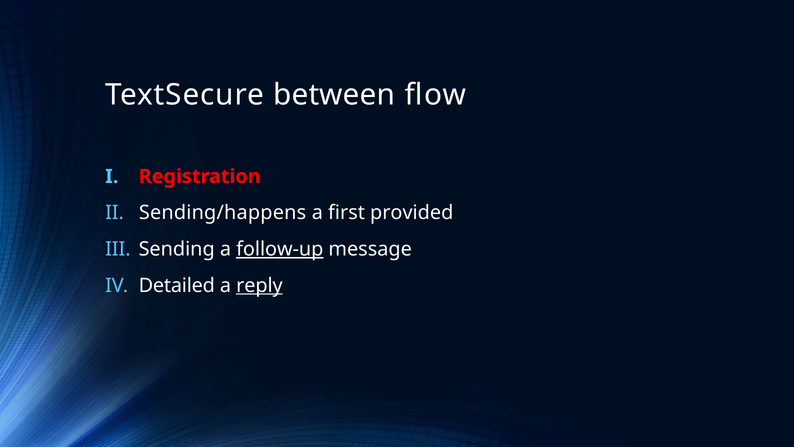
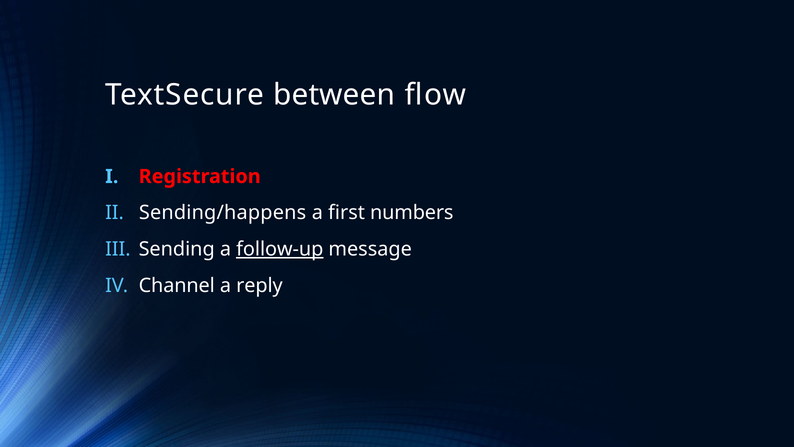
provided: provided -> numbers (412, 213)
Detailed: Detailed -> Channel (177, 285)
reply underline: present -> none (259, 285)
